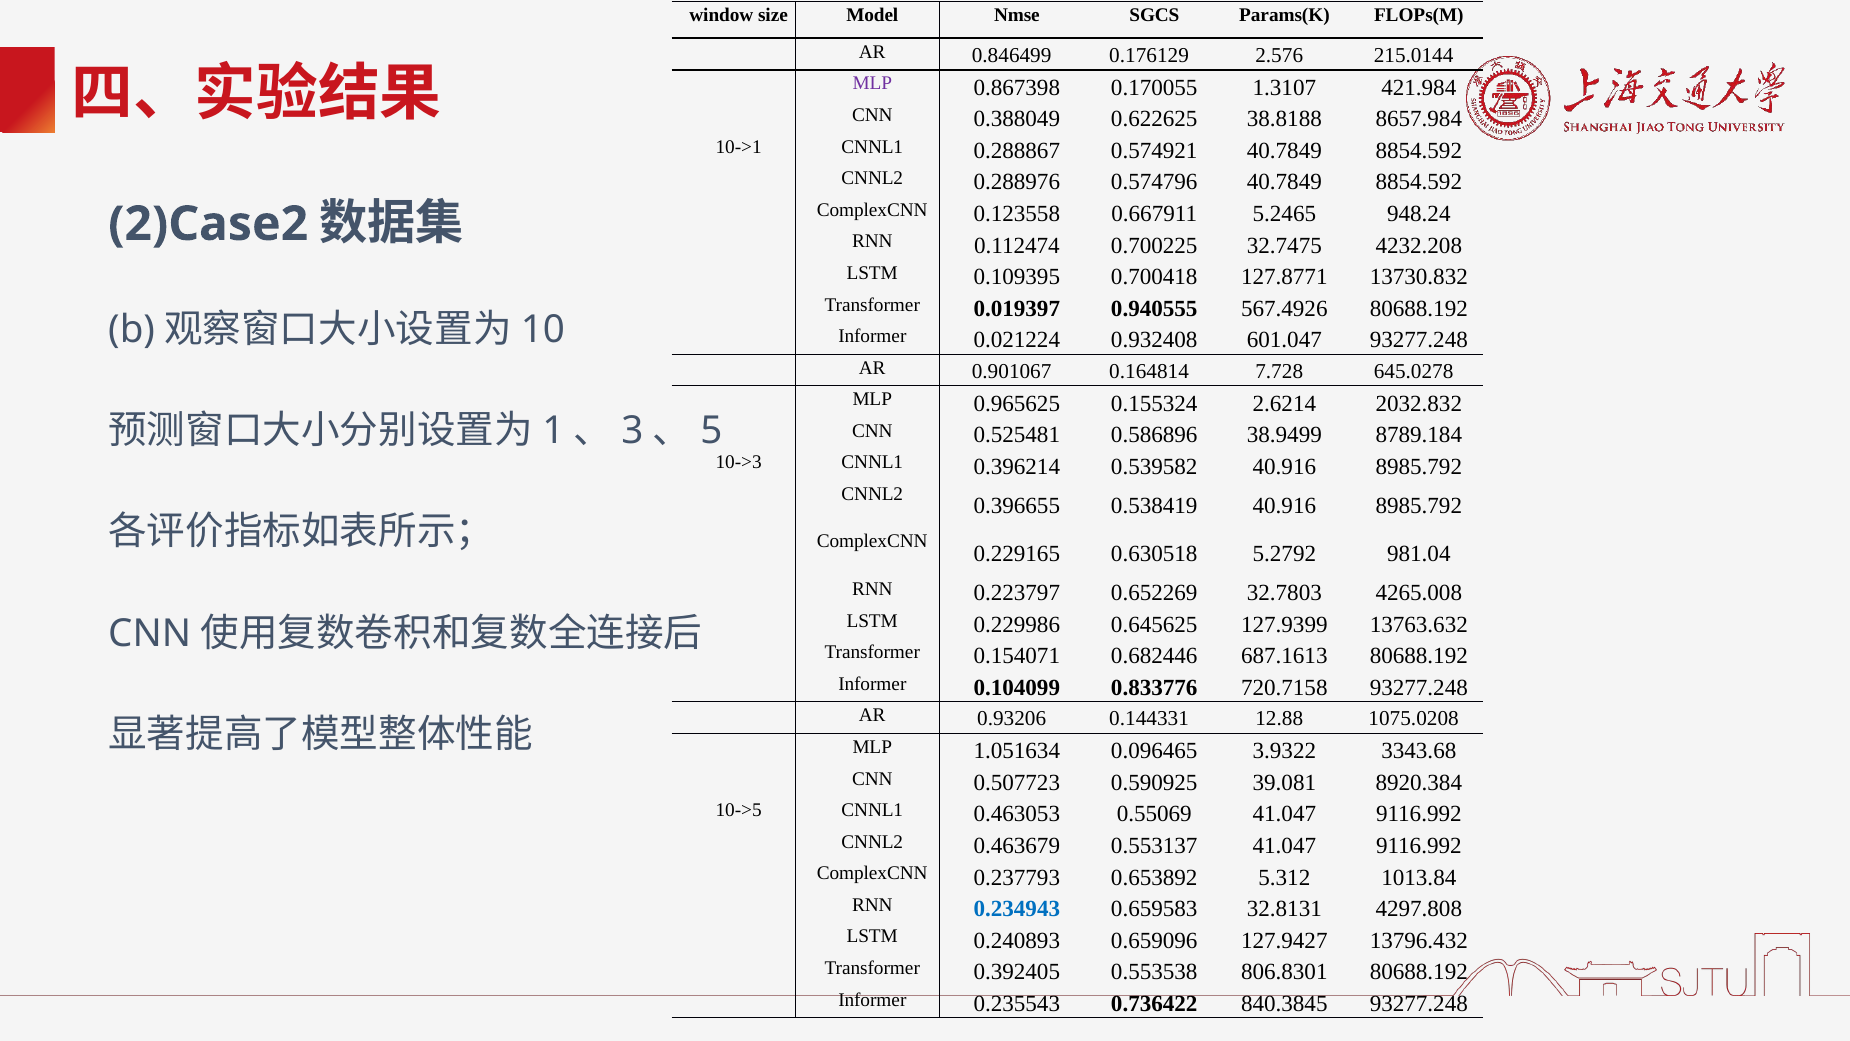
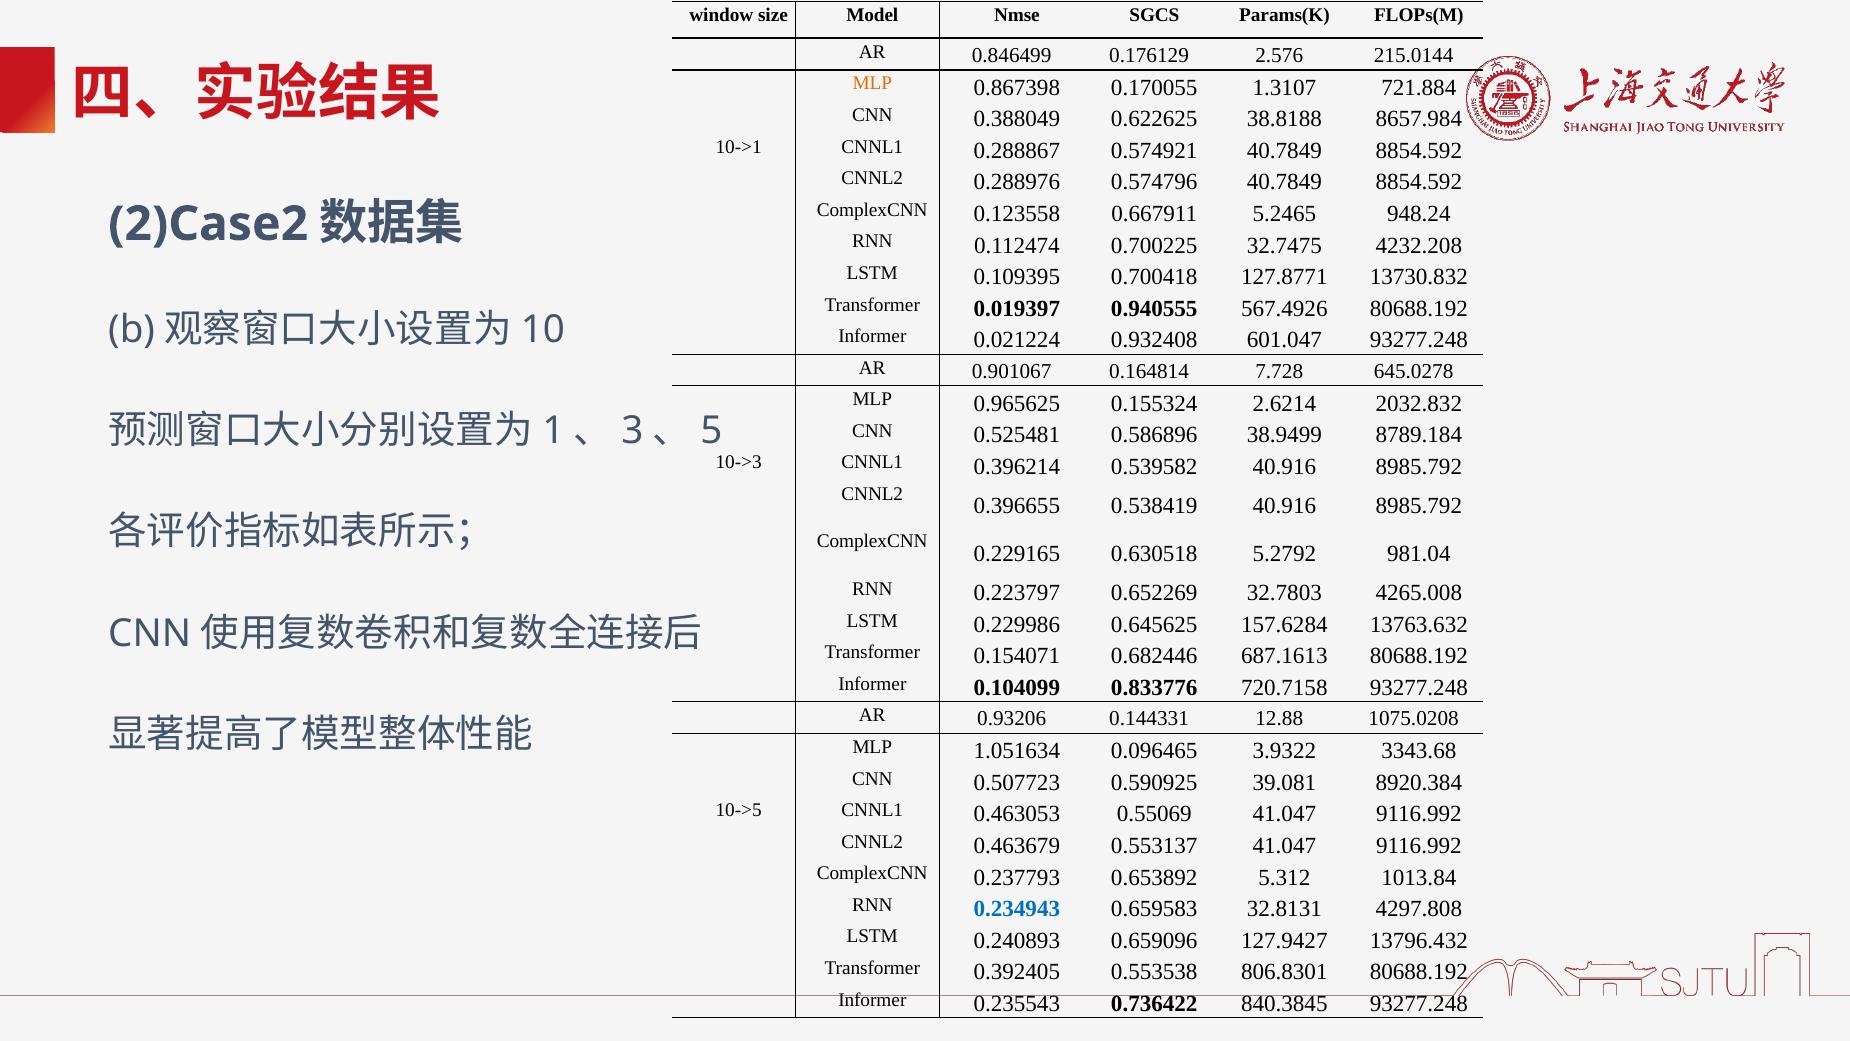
MLP colour: purple -> orange (872, 84)
421.984: 421.984 -> 721.884 (1419, 88)
127.9399: 127.9399 -> 157.6284 (1284, 624)
